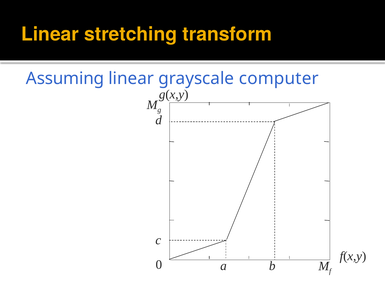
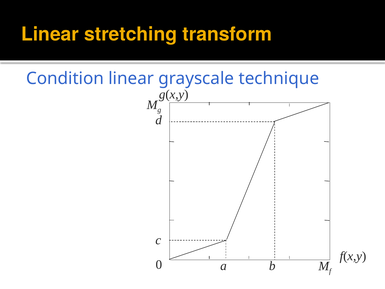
Assuming: Assuming -> Condition (65, 78)
computer: computer -> technique (279, 78)
